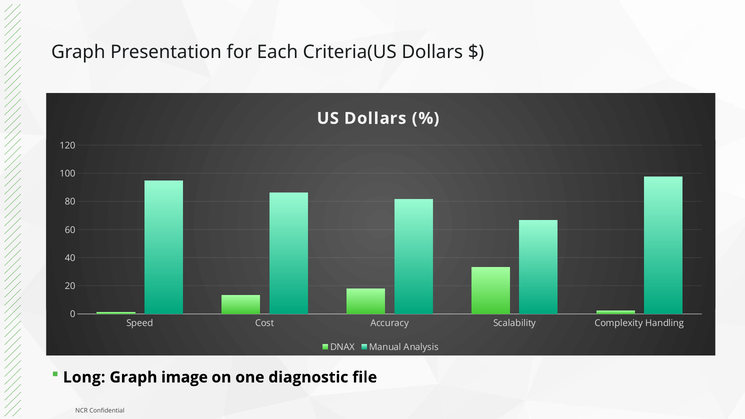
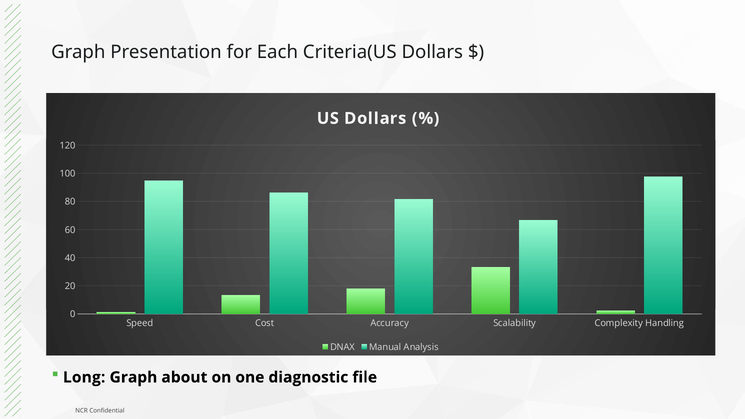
image: image -> about (184, 377)
